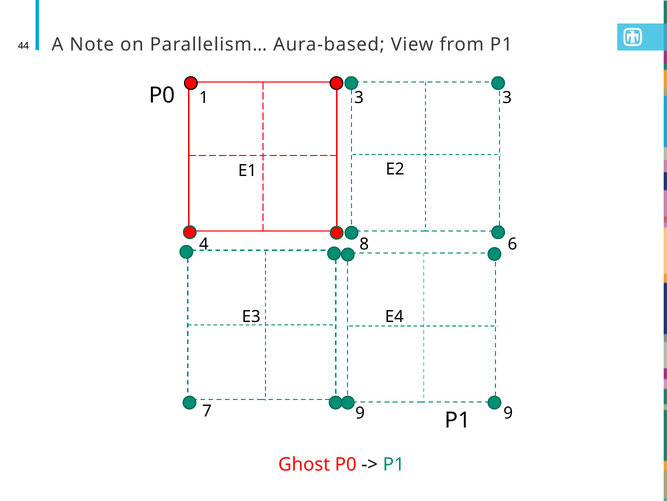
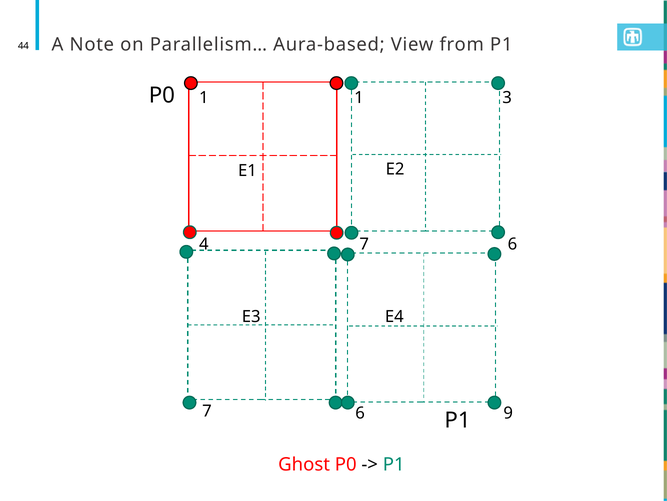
1 3: 3 -> 1 (359, 97)
4 8: 8 -> 7 (364, 244)
9: 9 -> 6 (360, 413)
